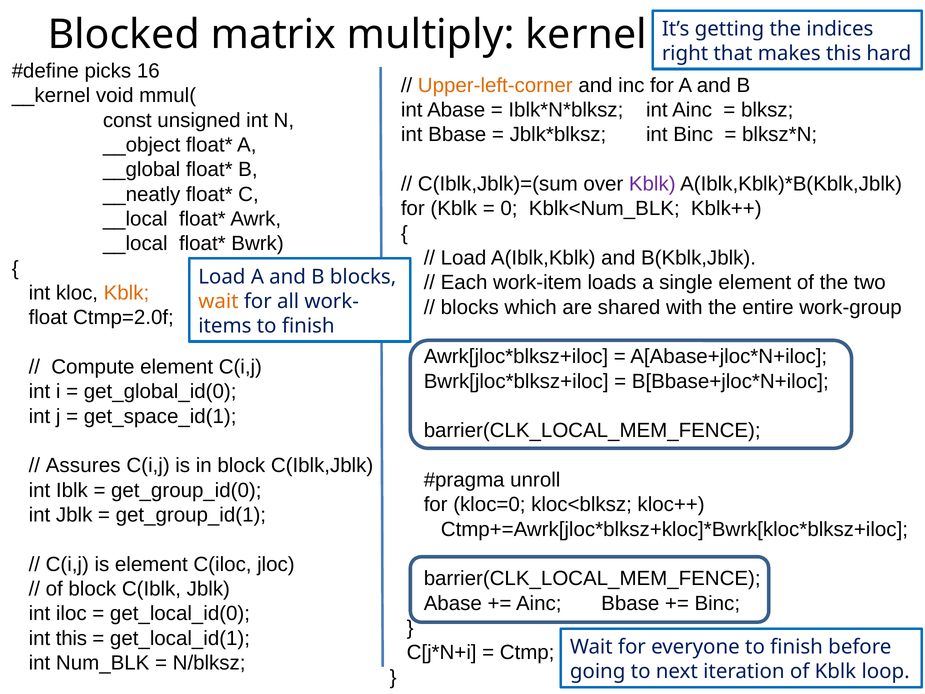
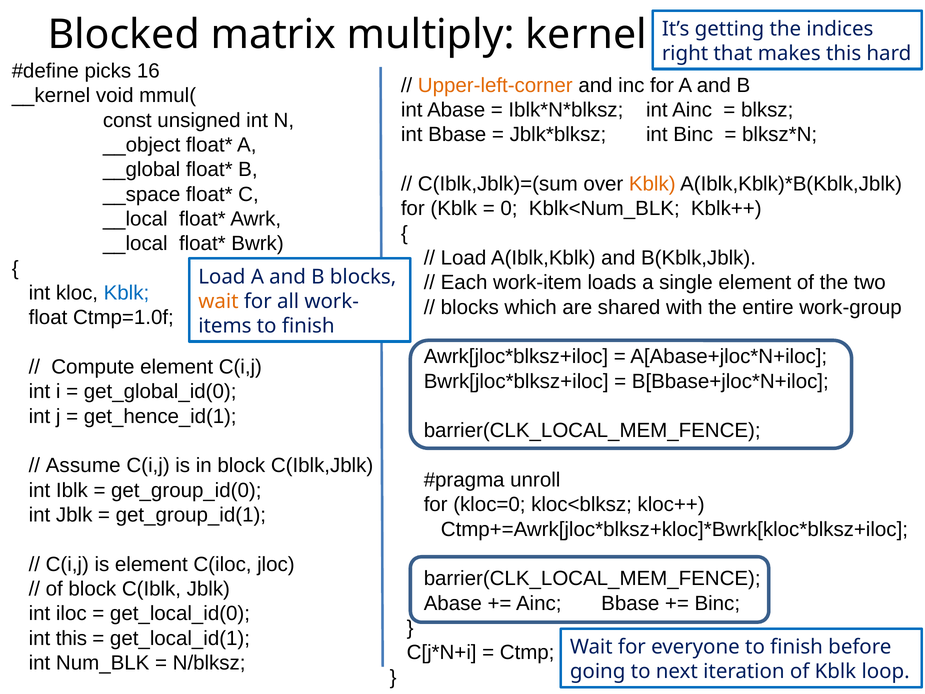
Kblk colour: purple -> orange (652, 184)
__neatly: __neatly -> __space (142, 194)
Kblk colour: orange -> blue (126, 293)
Ctmp=2.0f: Ctmp=2.0f -> Ctmp=1.0f (123, 317)
get_space_id(1: get_space_id(1 -> get_hence_id(1 (160, 416)
Assures: Assures -> Assume (83, 465)
